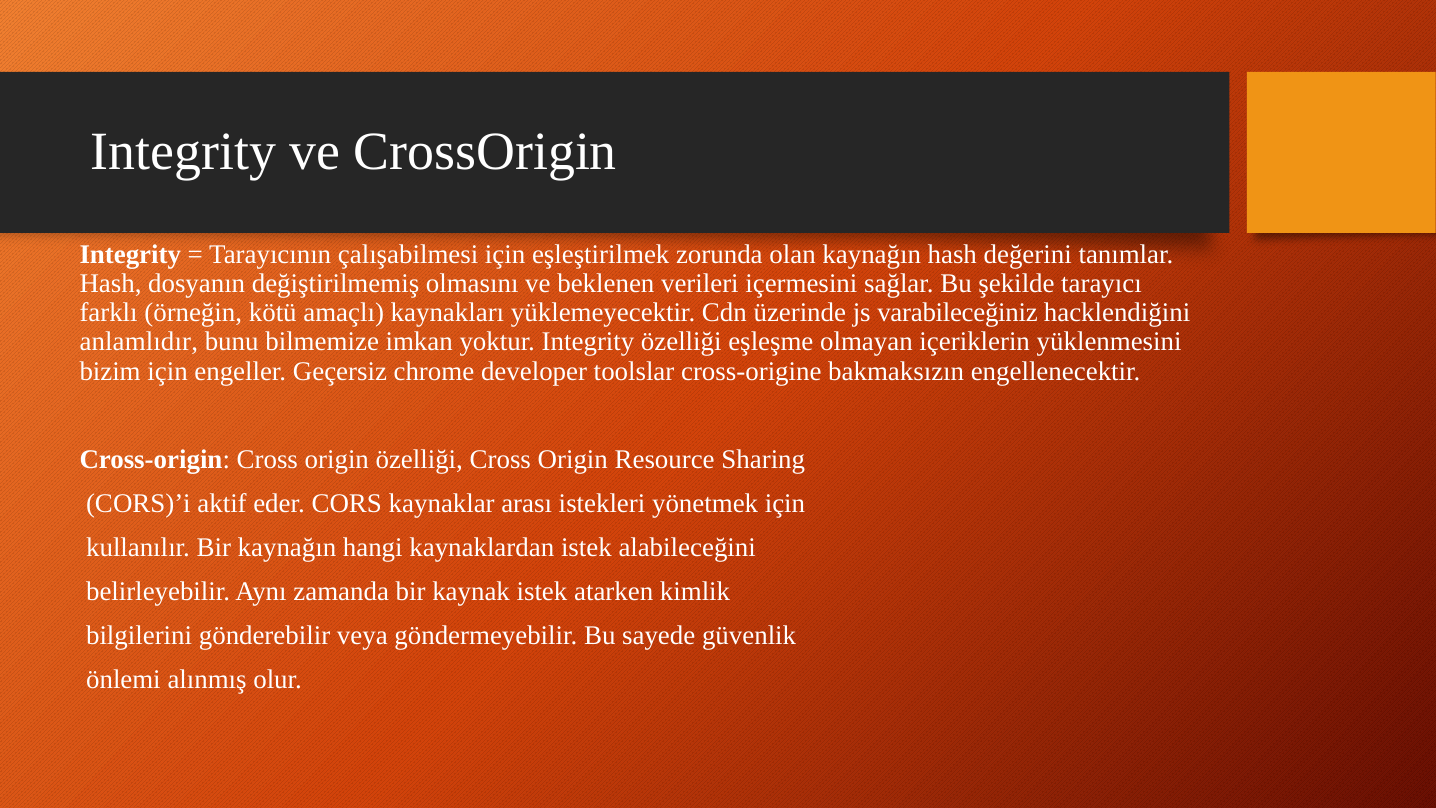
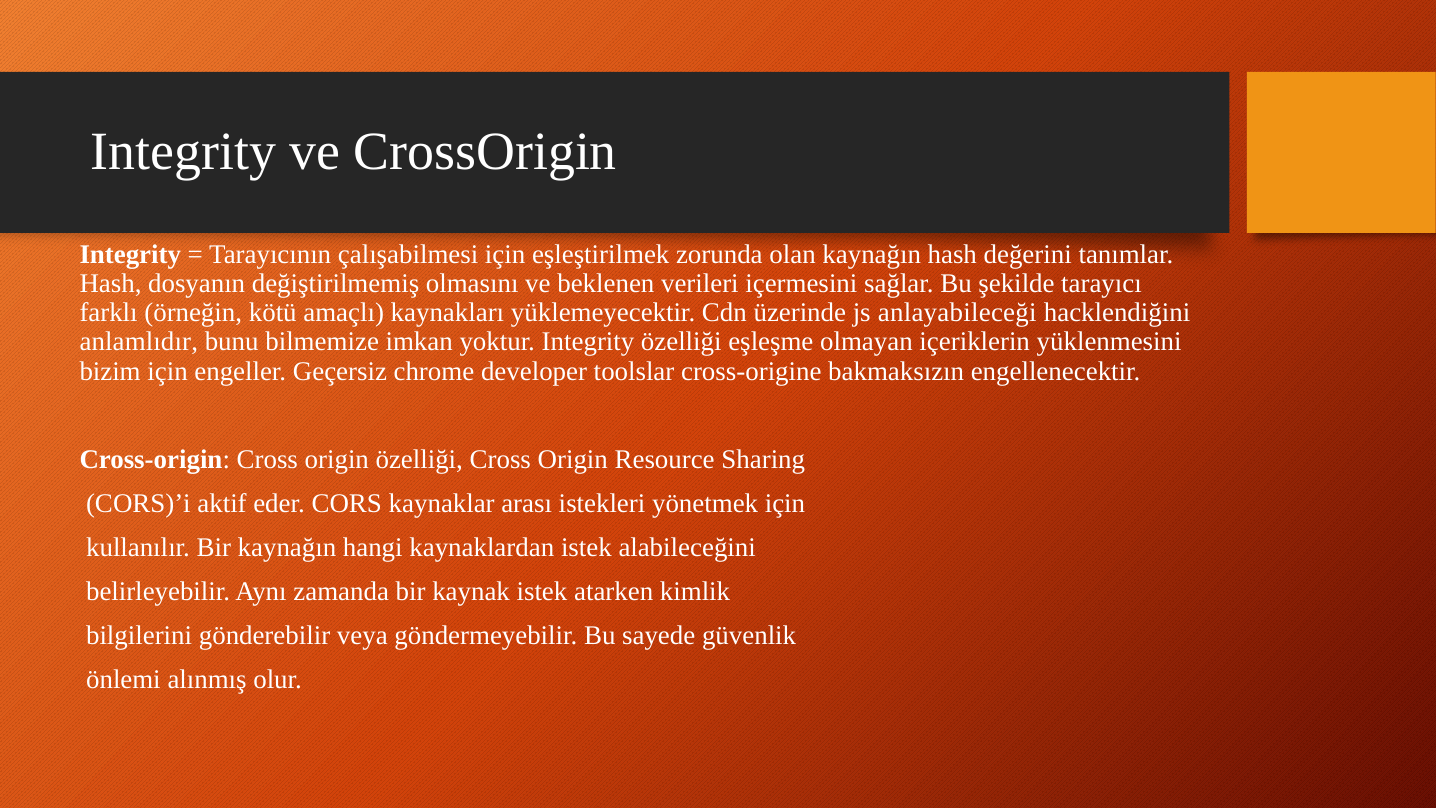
varabileceğiniz: varabileceğiniz -> anlayabileceği (957, 313)
